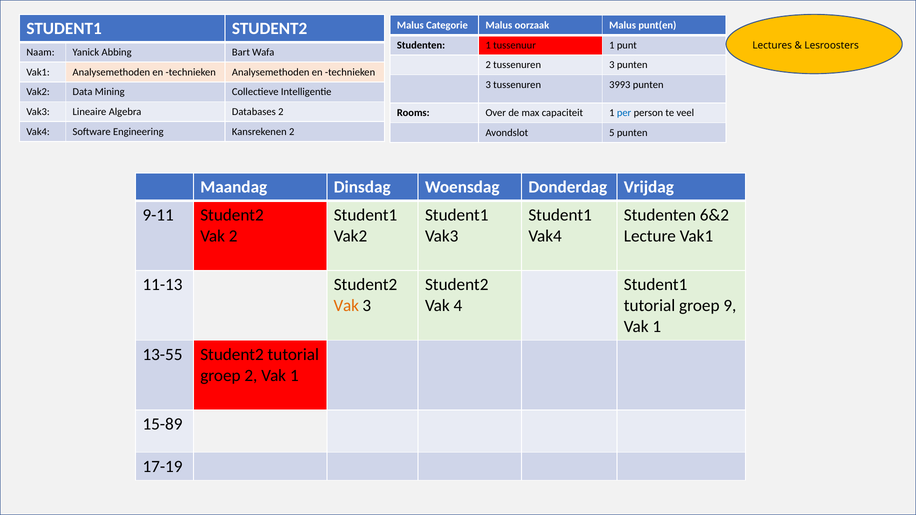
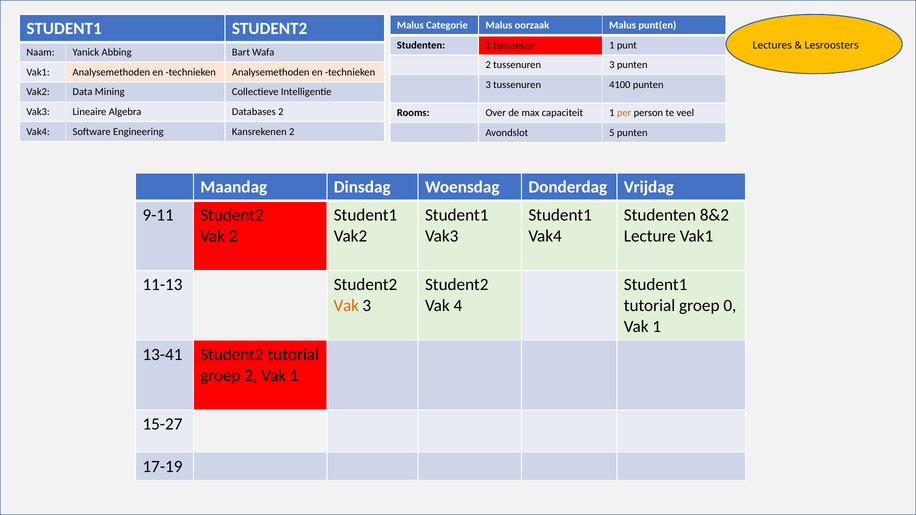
3993: 3993 -> 4100 (620, 85)
per colour: blue -> orange (624, 113)
6&2: 6&2 -> 8&2 (714, 215)
9: 9 -> 0 (730, 306)
13-55: 13-55 -> 13-41 (162, 355)
15-89: 15-89 -> 15-27 (162, 424)
